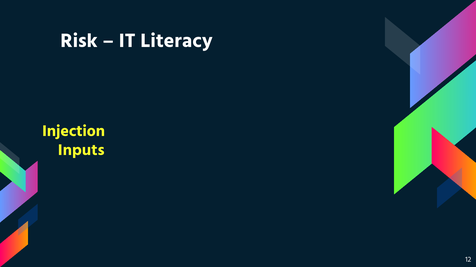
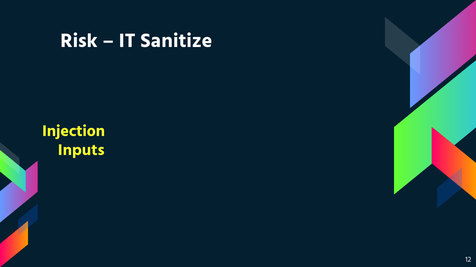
Literacy: Literacy -> Sanitize (177, 41)
